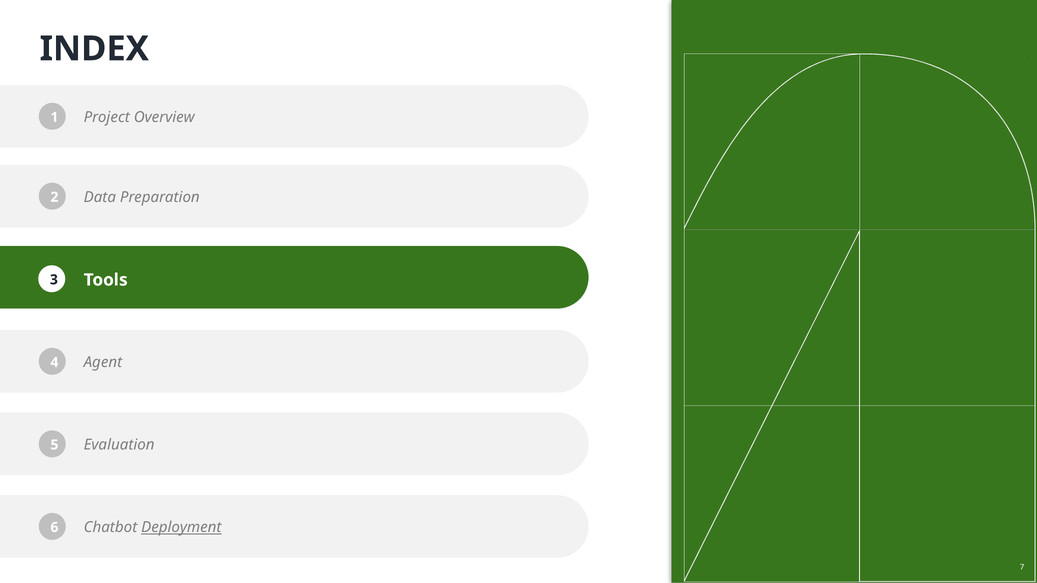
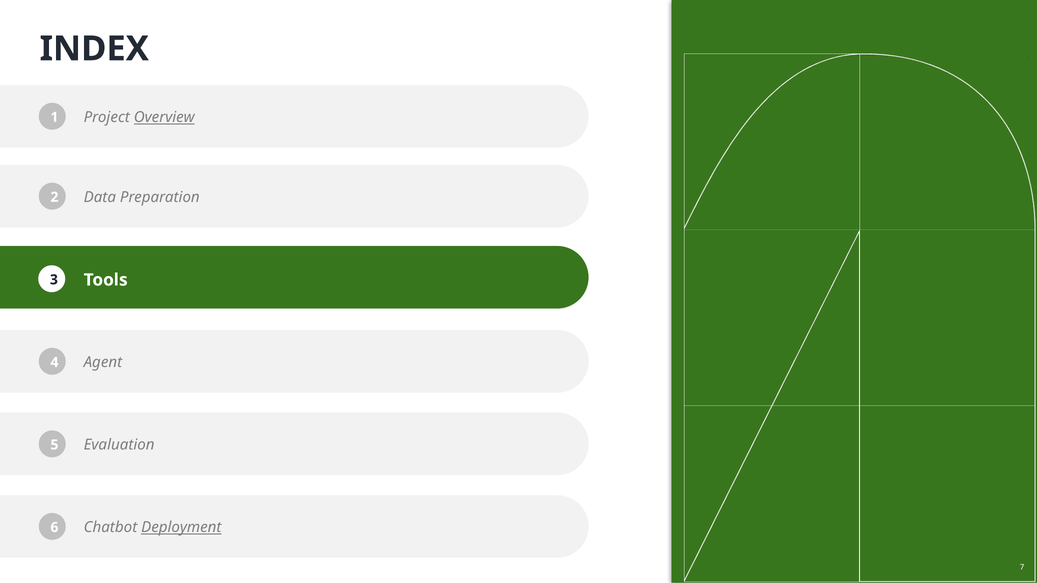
Overview underline: none -> present (164, 117)
